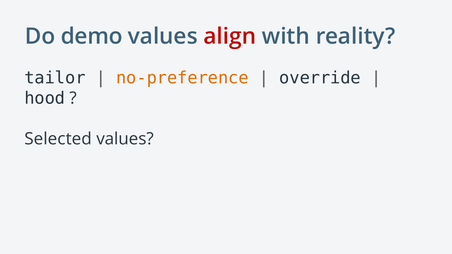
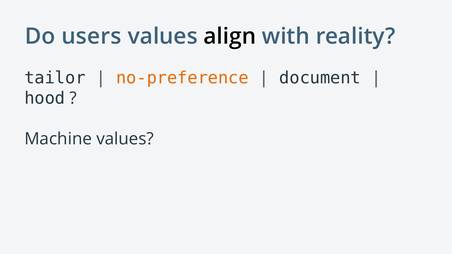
demo: demo -> users (91, 36)
align colour: red -> black (230, 36)
override: override -> document (320, 78)
Selected: Selected -> Machine (58, 139)
